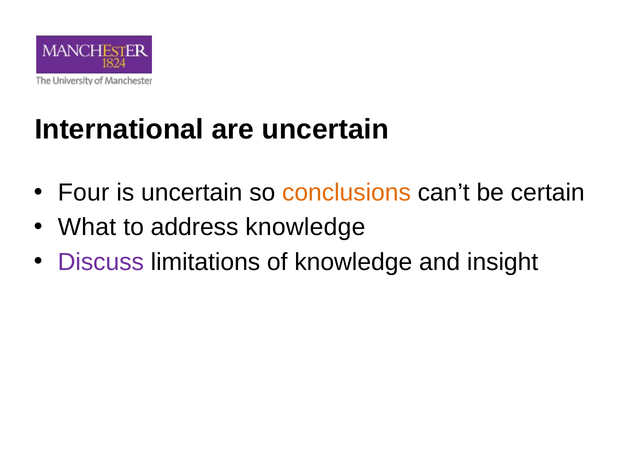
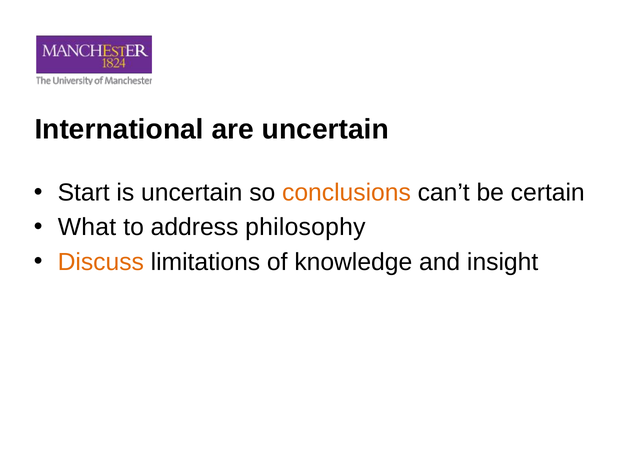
Four: Four -> Start (84, 193)
address knowledge: knowledge -> philosophy (305, 227)
Discuss colour: purple -> orange (101, 262)
